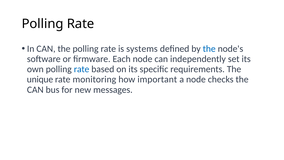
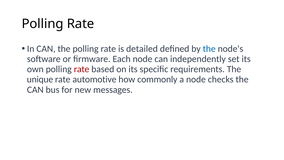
systems: systems -> detailed (142, 49)
rate colour: blue -> red (82, 69)
monitoring: monitoring -> automotive (94, 79)
important: important -> commonly (157, 79)
